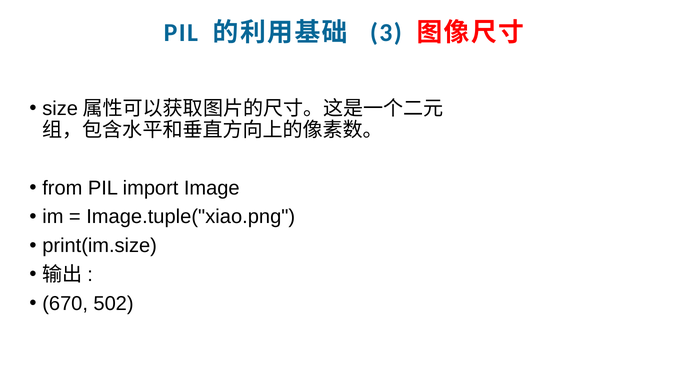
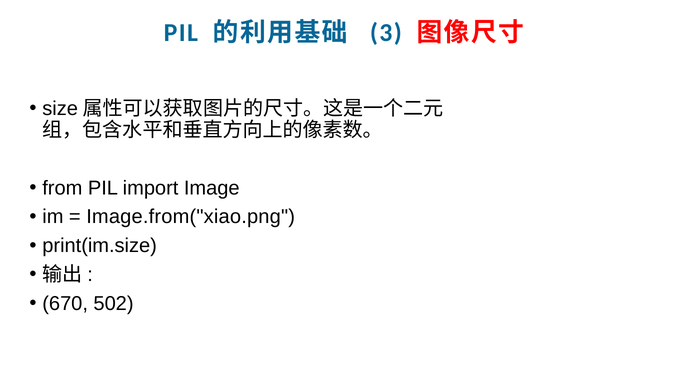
Image.tuple("xiao.png: Image.tuple("xiao.png -> Image.from("xiao.png (191, 217)
